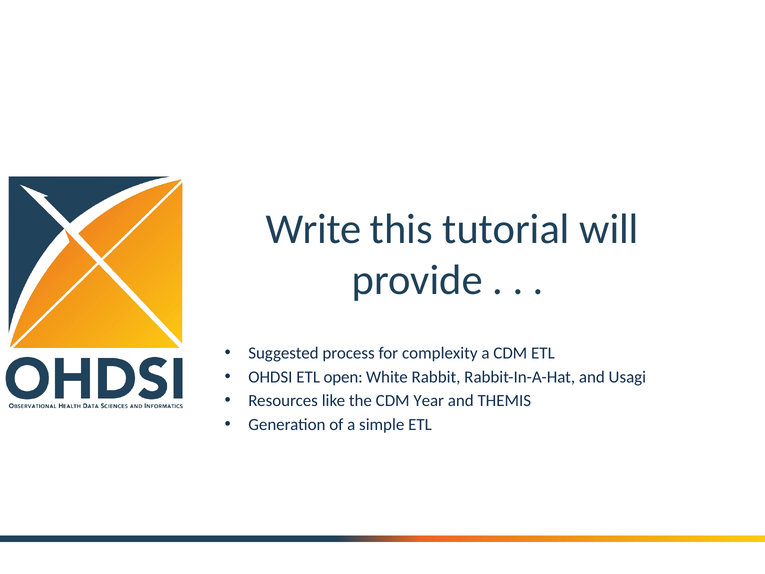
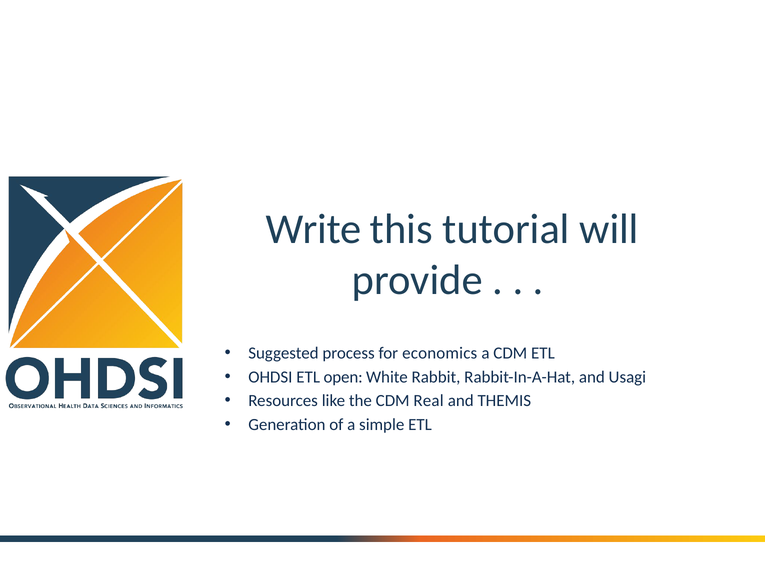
complexity: complexity -> economics (440, 353)
Year: Year -> Real (429, 401)
